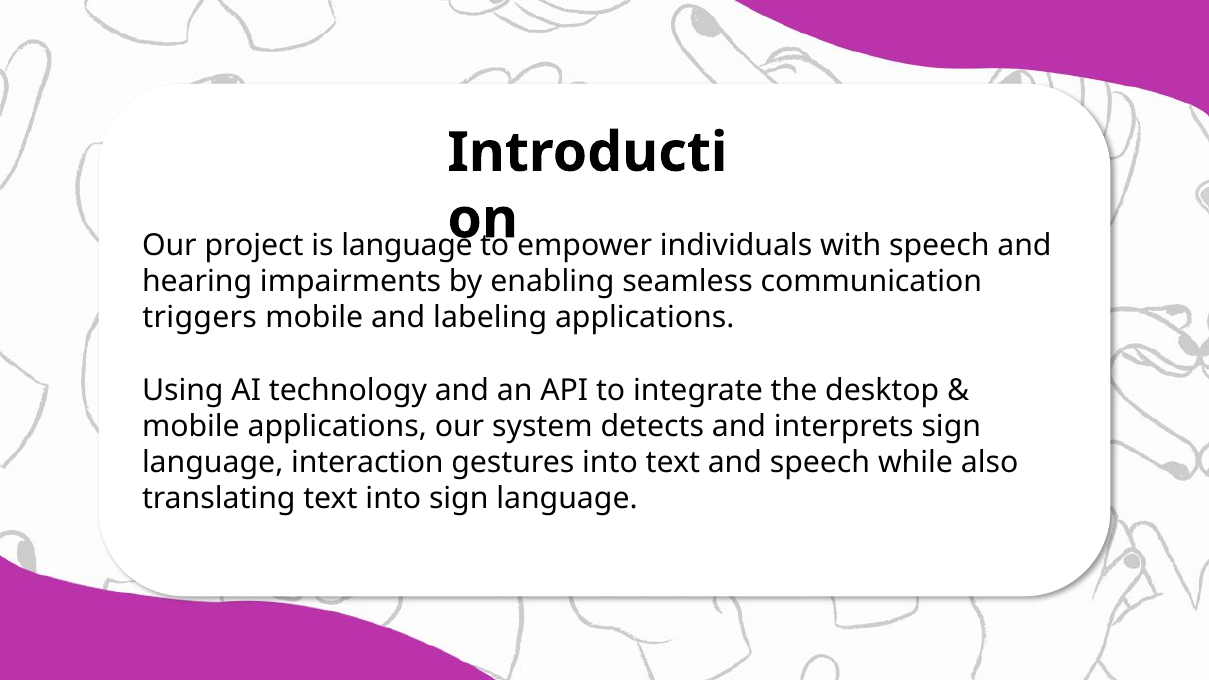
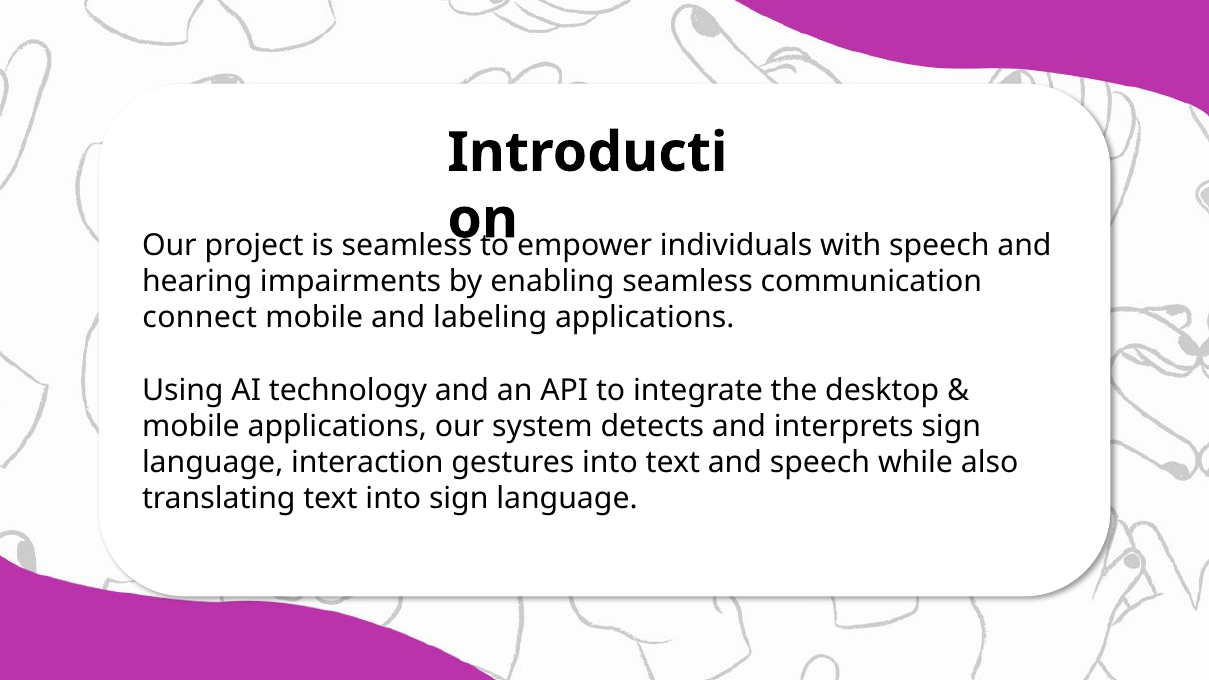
is language: language -> seamless (407, 245)
triggers: triggers -> connect (200, 318)
